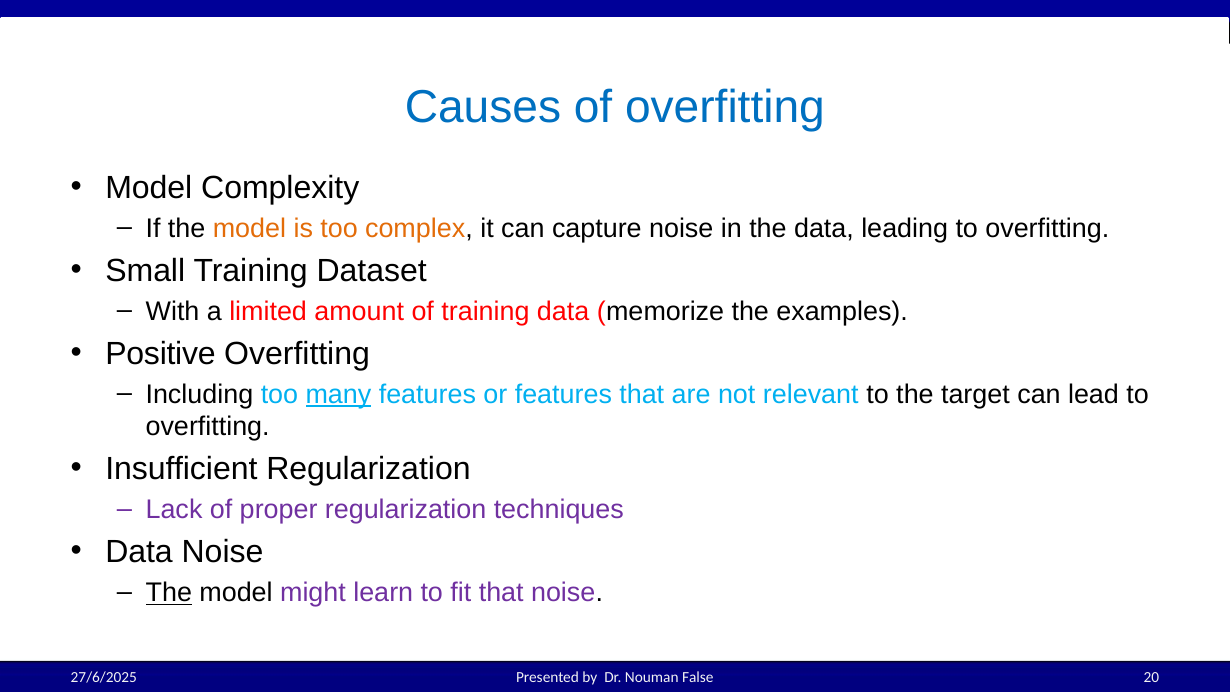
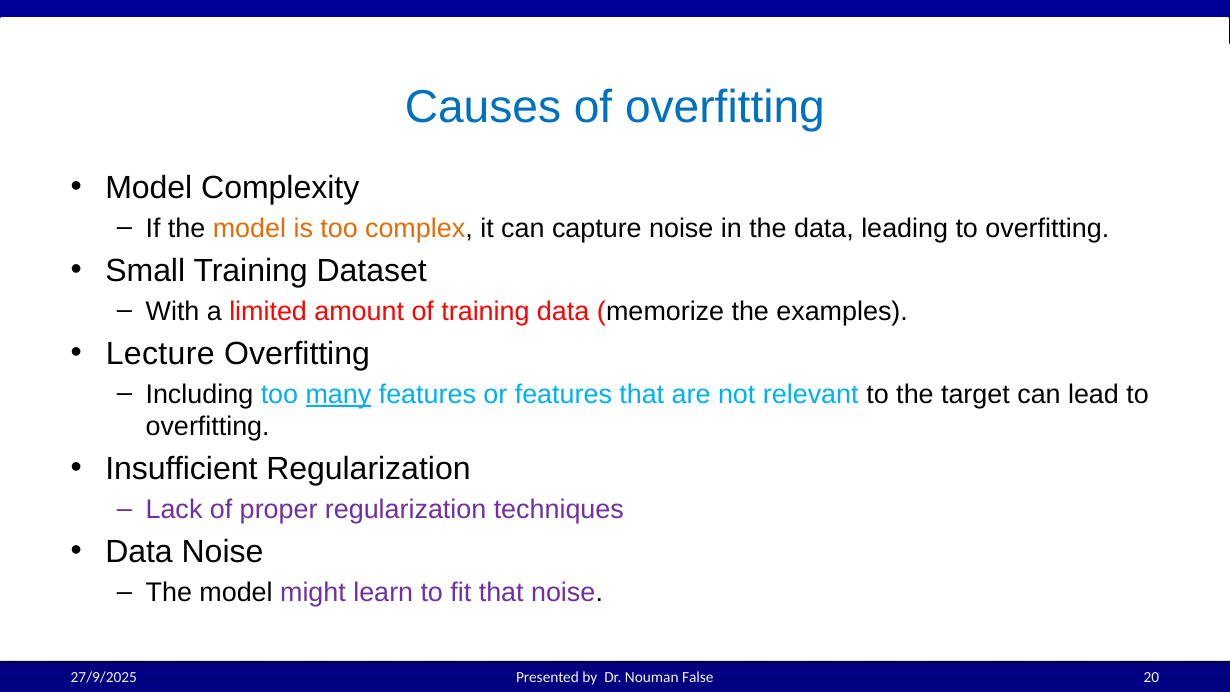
Positive: Positive -> Lecture (160, 354)
The underline: present -> none (169, 593)
27/6/2025: 27/6/2025 -> 27/9/2025 (104, 678)
